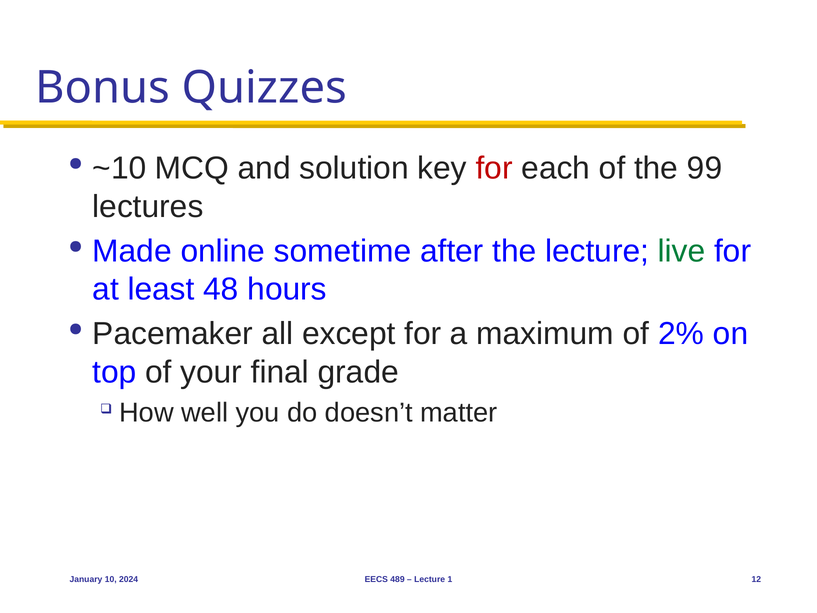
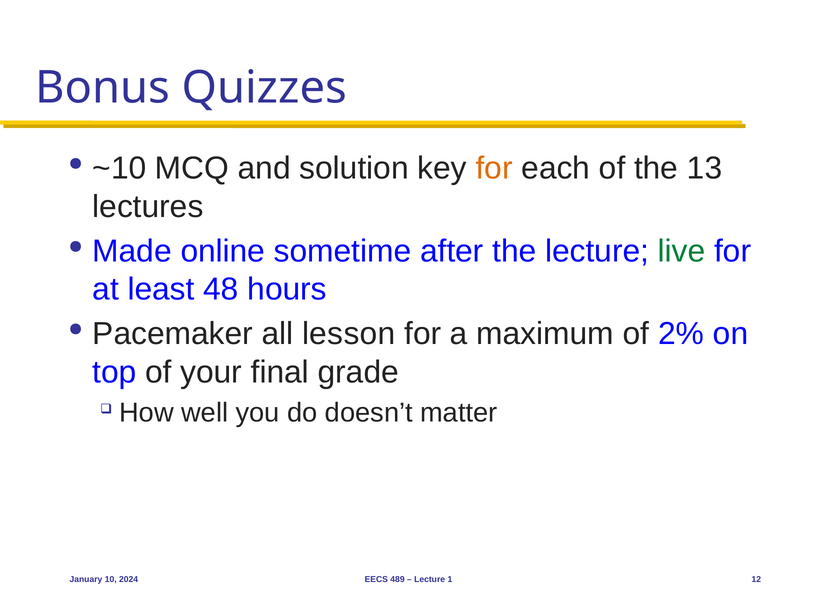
for colour: red -> orange (494, 168)
99: 99 -> 13 (705, 168)
except: except -> lesson (349, 334)
